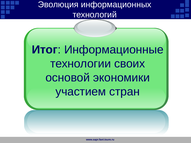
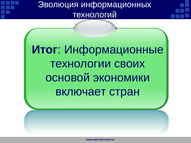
участием: участием -> включает (81, 92)
